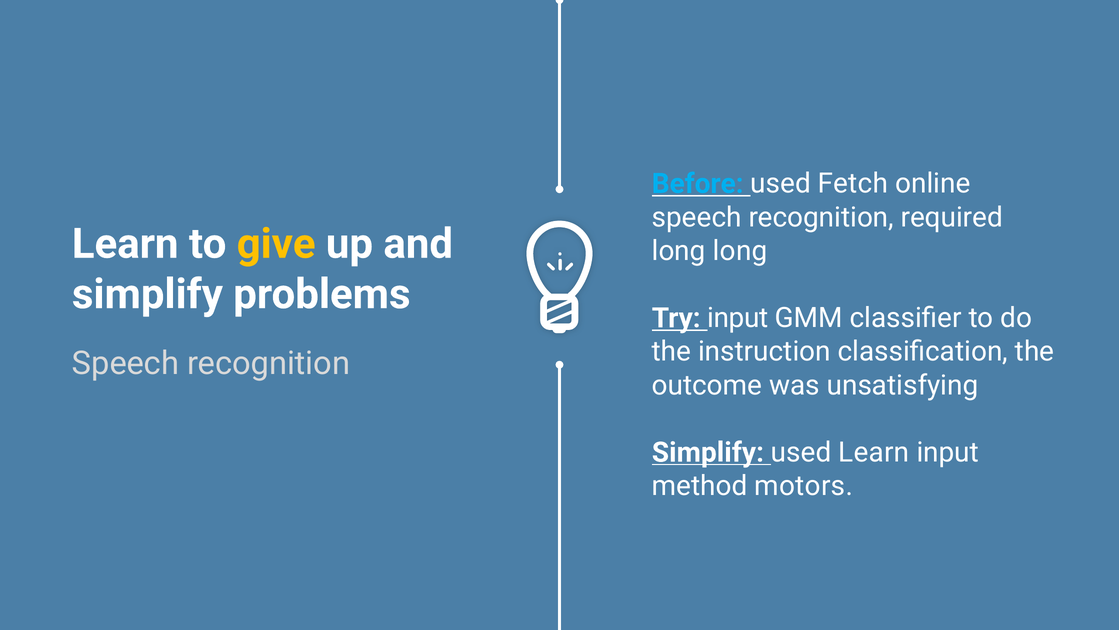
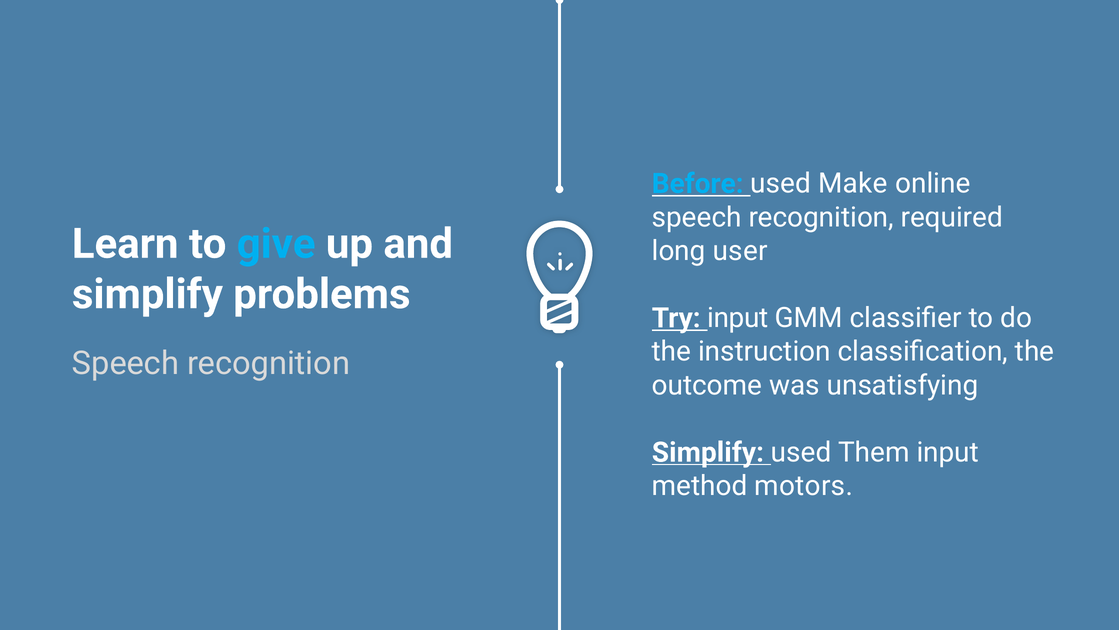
Fetch: Fetch -> Make (853, 183)
give colour: yellow -> light blue (276, 244)
long long: long -> user (740, 251)
used Learn: Learn -> Them (874, 452)
